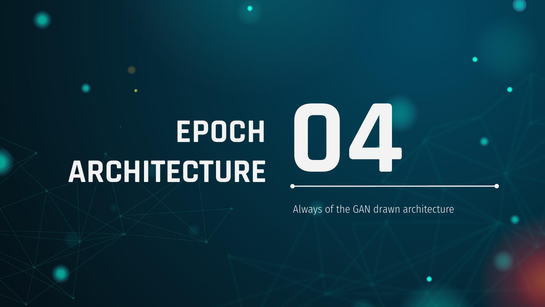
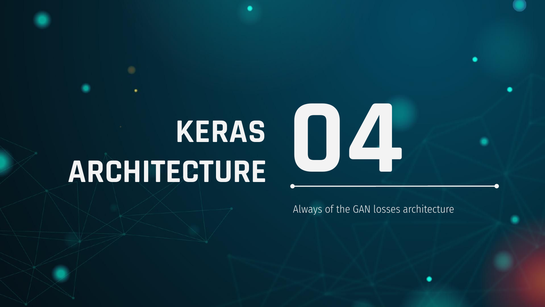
EPOCH: EPOCH -> KERAS (221, 131)
drawn: drawn -> losses (387, 209)
